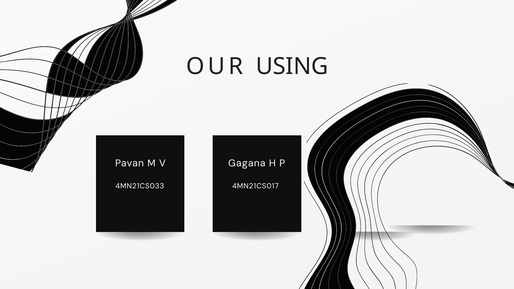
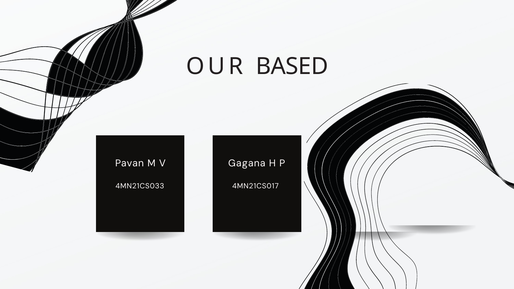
USING: USING -> BASED (292, 66)
